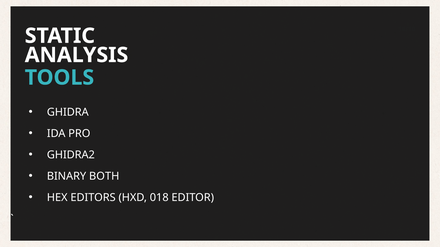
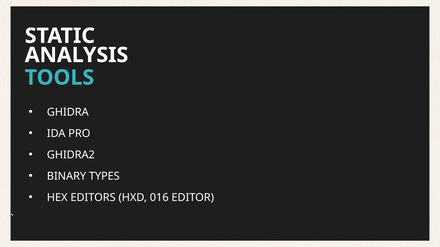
BOTH: BOTH -> TYPES (104, 177)
018: 018 -> 016 (159, 198)
